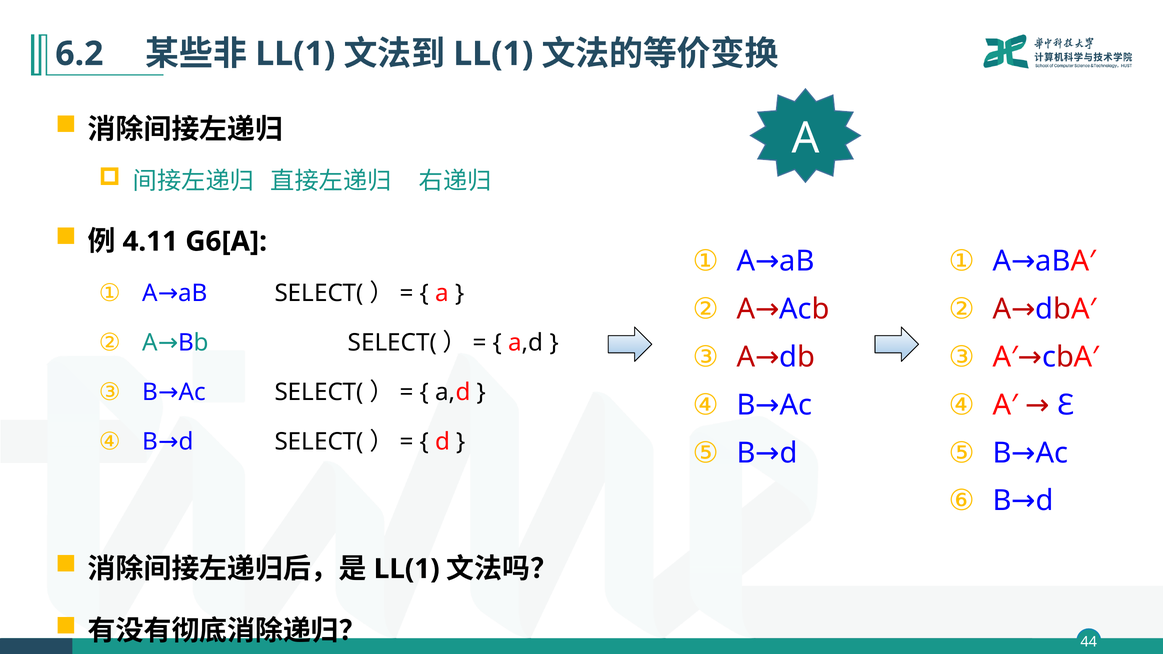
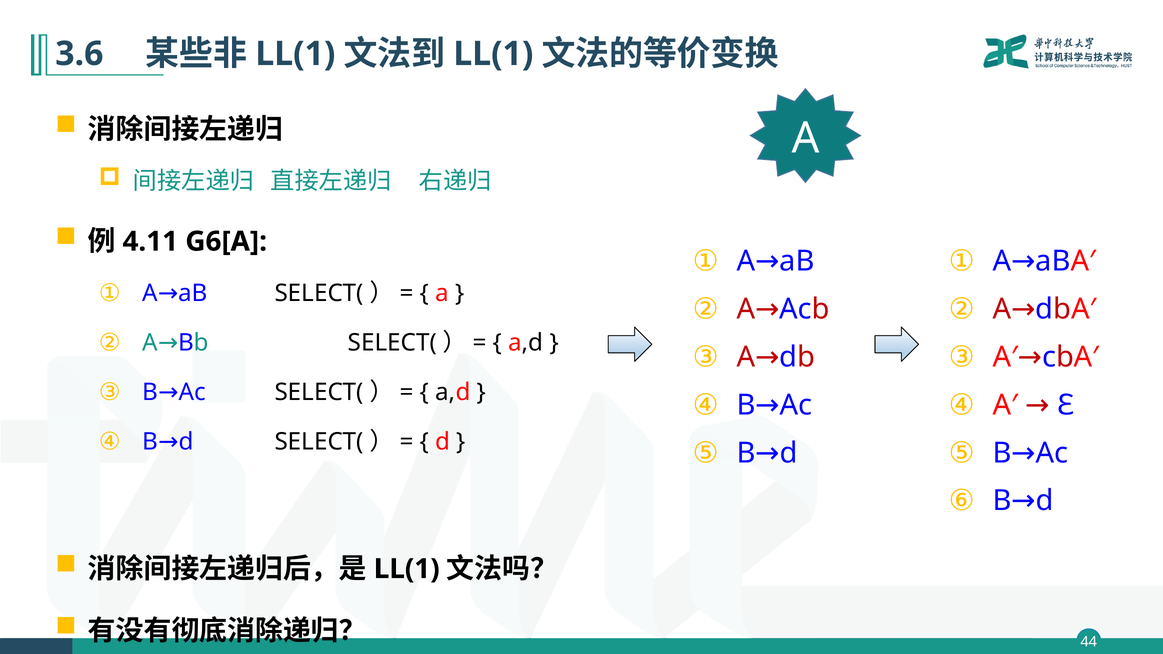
6.2: 6.2 -> 3.6 (79, 54)
